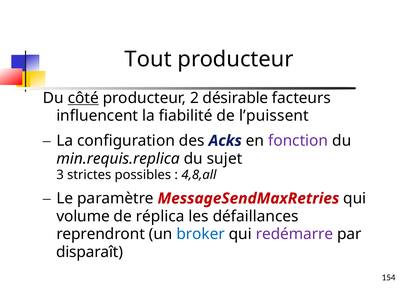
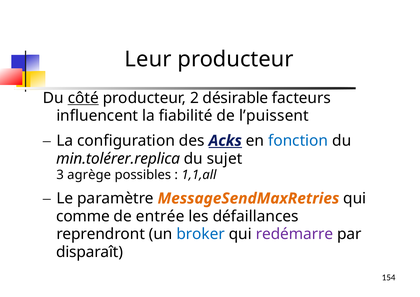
Tout: Tout -> Leur (148, 59)
Acks underline: none -> present (225, 141)
fonction colour: purple -> blue (298, 141)
min.requis.replica: min.requis.replica -> min.tolérer.replica (118, 159)
strictes: strictes -> agrège (89, 175)
4,8,all: 4,8,all -> 1,1,all (199, 175)
MessageSendMaxRetries colour: red -> orange (248, 198)
volume: volume -> comme (83, 216)
réplica: réplica -> entrée (160, 216)
